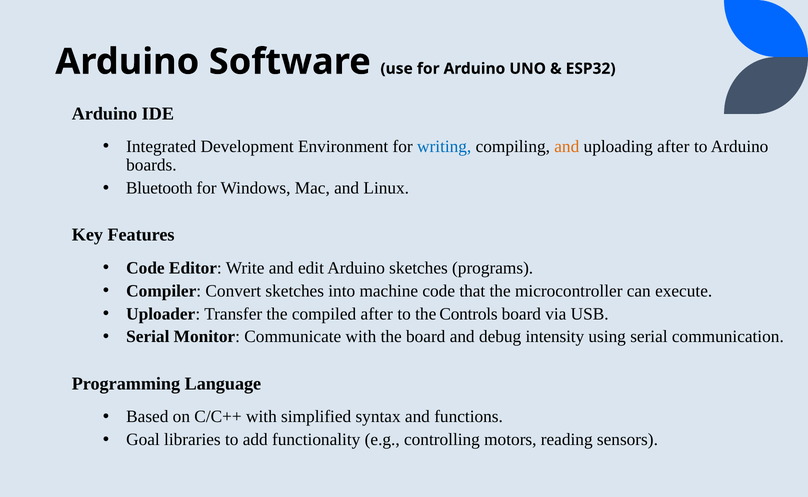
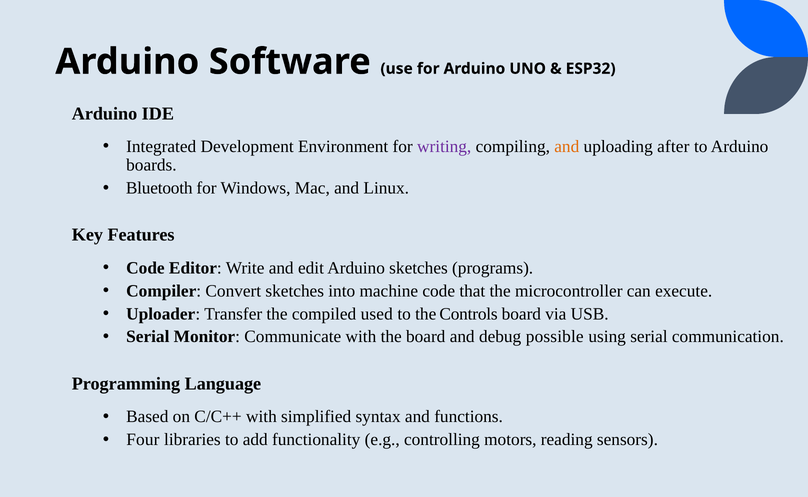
writing colour: blue -> purple (444, 147)
compiled after: after -> used (377, 314)
intensity: intensity -> possible (555, 337)
Goal: Goal -> Four (143, 440)
